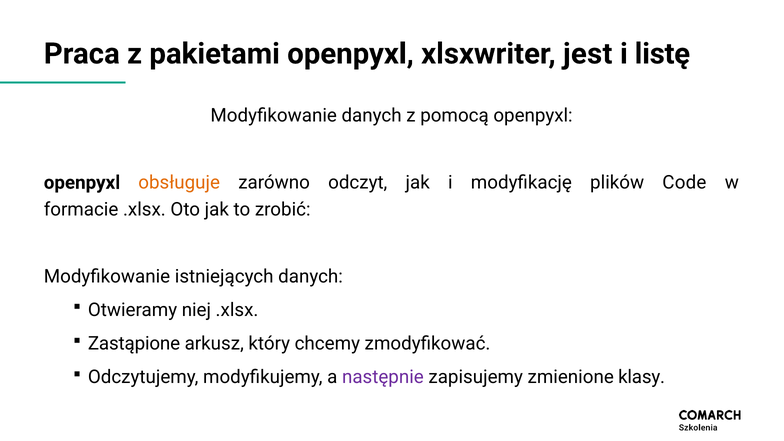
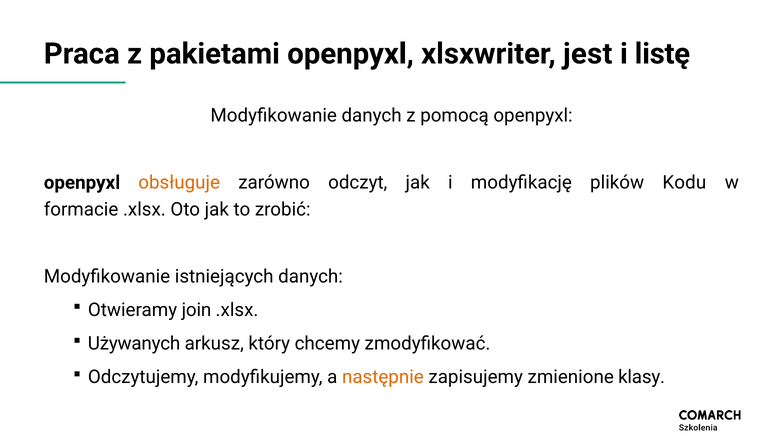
Code: Code -> Kodu (684, 183)
niej: niej -> join (196, 310)
Zastąpione: Zastąpione -> Używanych (134, 344)
następnie colour: purple -> orange (383, 377)
